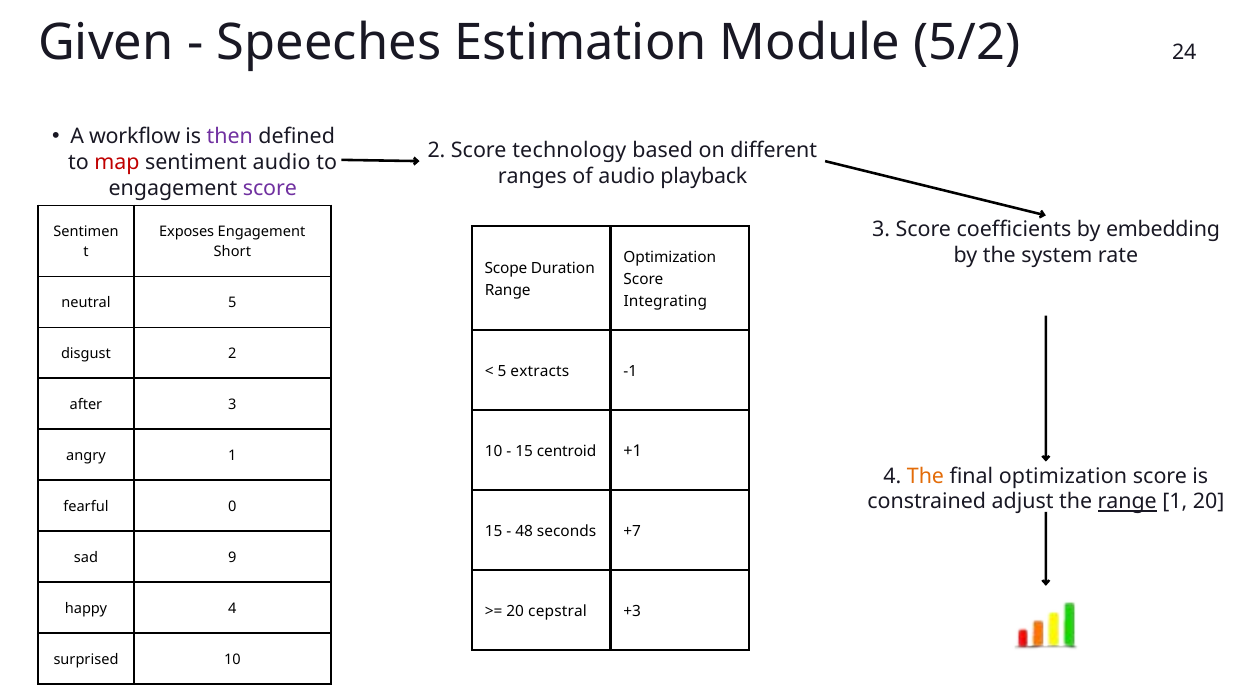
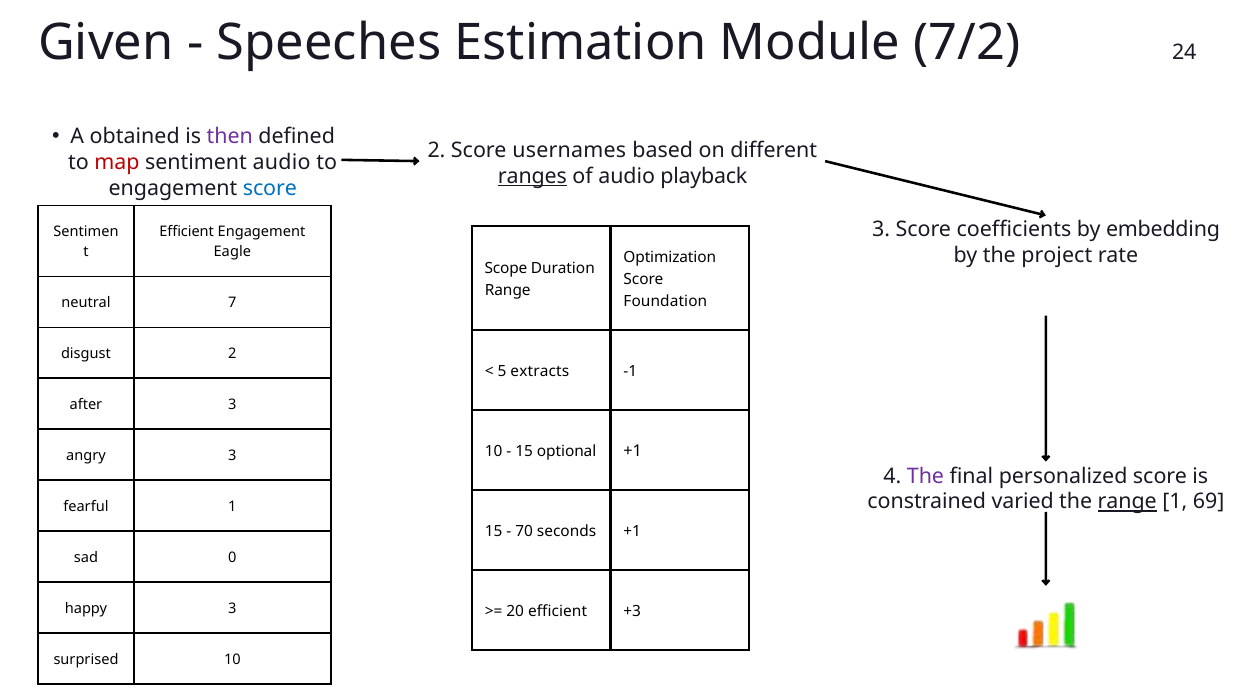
5/2: 5/2 -> 7/2 (967, 43)
workflow: workflow -> obtained (135, 137)
technology: technology -> usernames (569, 150)
ranges underline: none -> present (532, 176)
score colour: purple -> blue (270, 188)
Exposes: Exposes -> Efficient (187, 232)
Short: Short -> Eagle (232, 252)
system: system -> project (1057, 255)
Integrating: Integrating -> Foundation (665, 301)
neutral 5: 5 -> 7 (232, 303)
centroid: centroid -> optional (567, 451)
angry 1: 1 -> 3 (232, 456)
The colour: orange -> purple (925, 476)
final optimization: optimization -> personalized (1063, 476)
adjust: adjust -> varied (1023, 502)
1 20: 20 -> 69 (1209, 502)
fearful 0: 0 -> 1 (232, 507)
48: 48 -> 70 (524, 532)
seconds +7: +7 -> +1 (632, 532)
9: 9 -> 0 (232, 558)
happy 4: 4 -> 3 (232, 609)
20 cepstral: cepstral -> efficient (558, 612)
